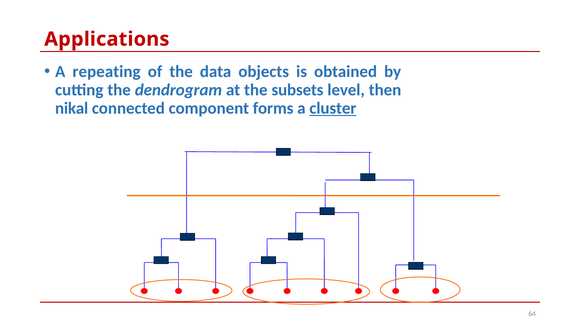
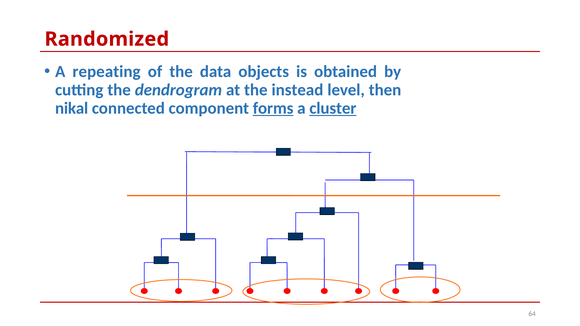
Applications: Applications -> Randomized (107, 39)
subsets: subsets -> instead (297, 90)
forms underline: none -> present (273, 108)
